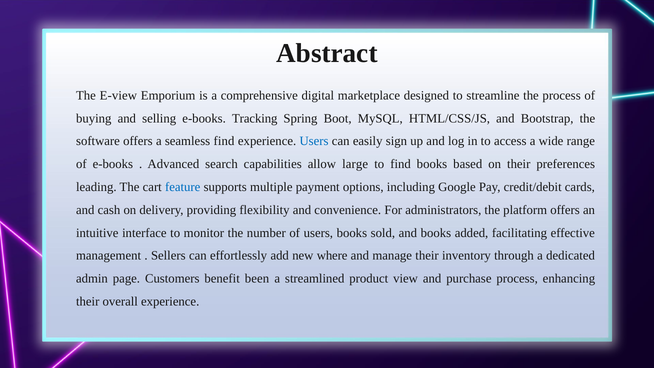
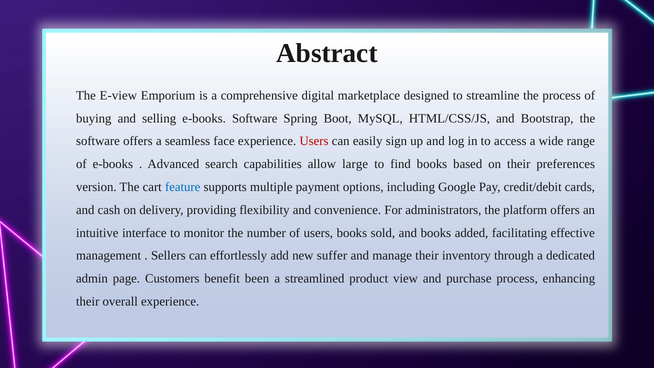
e-books Tracking: Tracking -> Software (255, 118)
seamless find: find -> face (224, 141)
Users colour: blue -> red (314, 141)
leading: leading -> version (96, 187)
where: where -> suffer (332, 256)
